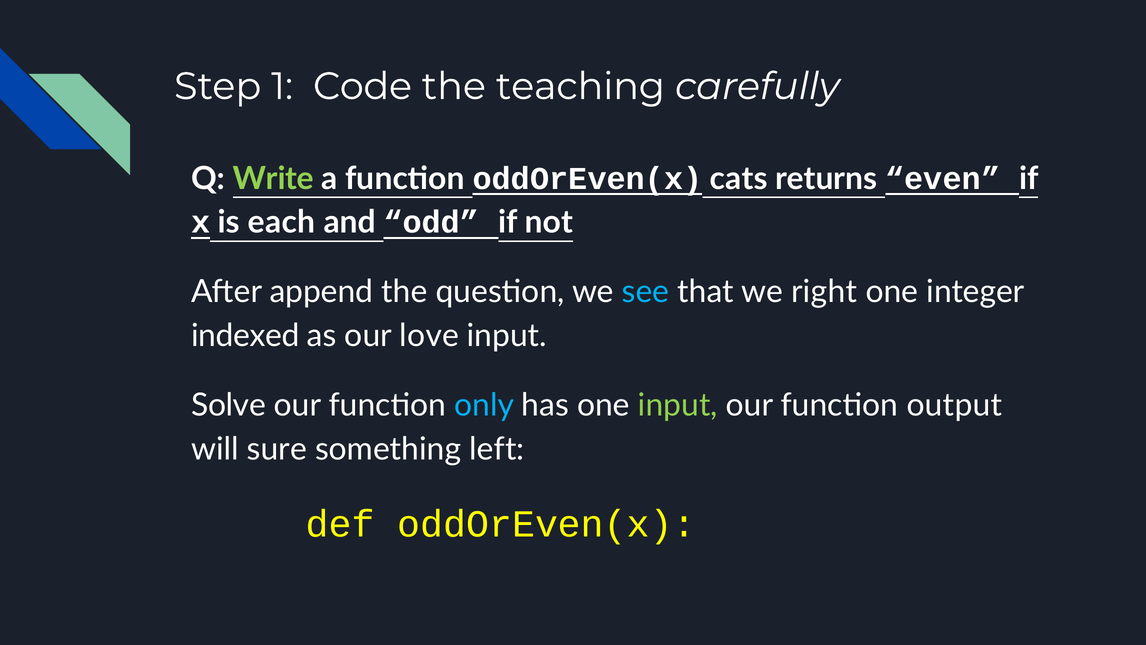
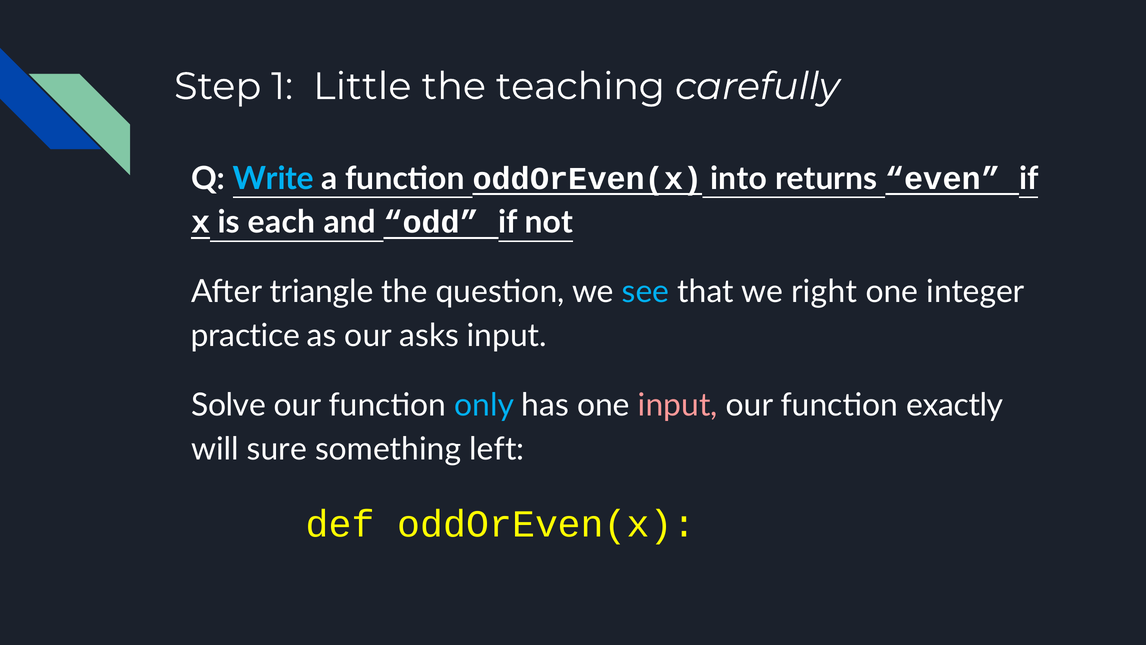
Code: Code -> Little (362, 86)
Write colour: light green -> light blue (273, 178)
cats: cats -> into (739, 178)
append: append -> triangle (321, 292)
indexed: indexed -> practice (245, 336)
love: love -> asks (429, 336)
input colour: light green -> pink (678, 405)
output: output -> exactly (955, 405)
